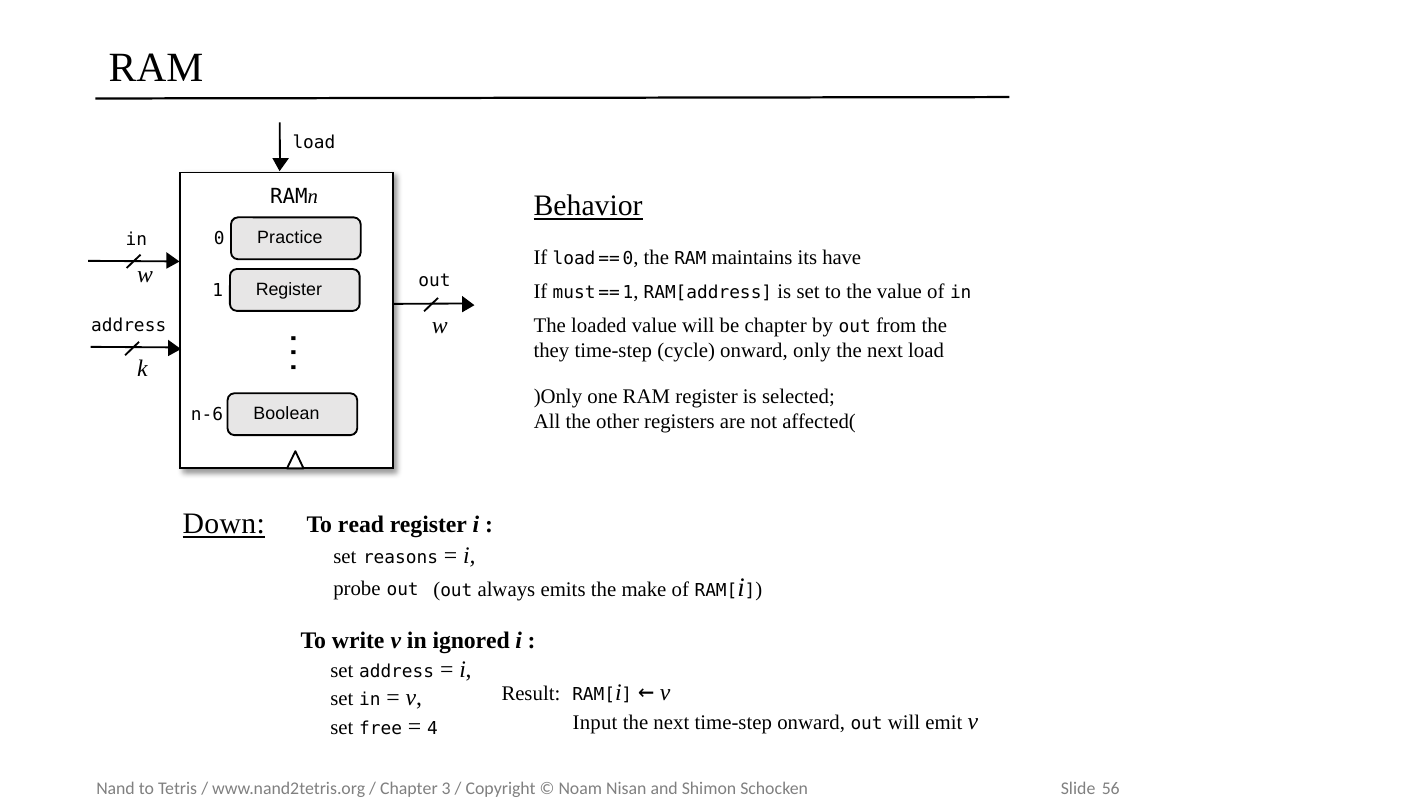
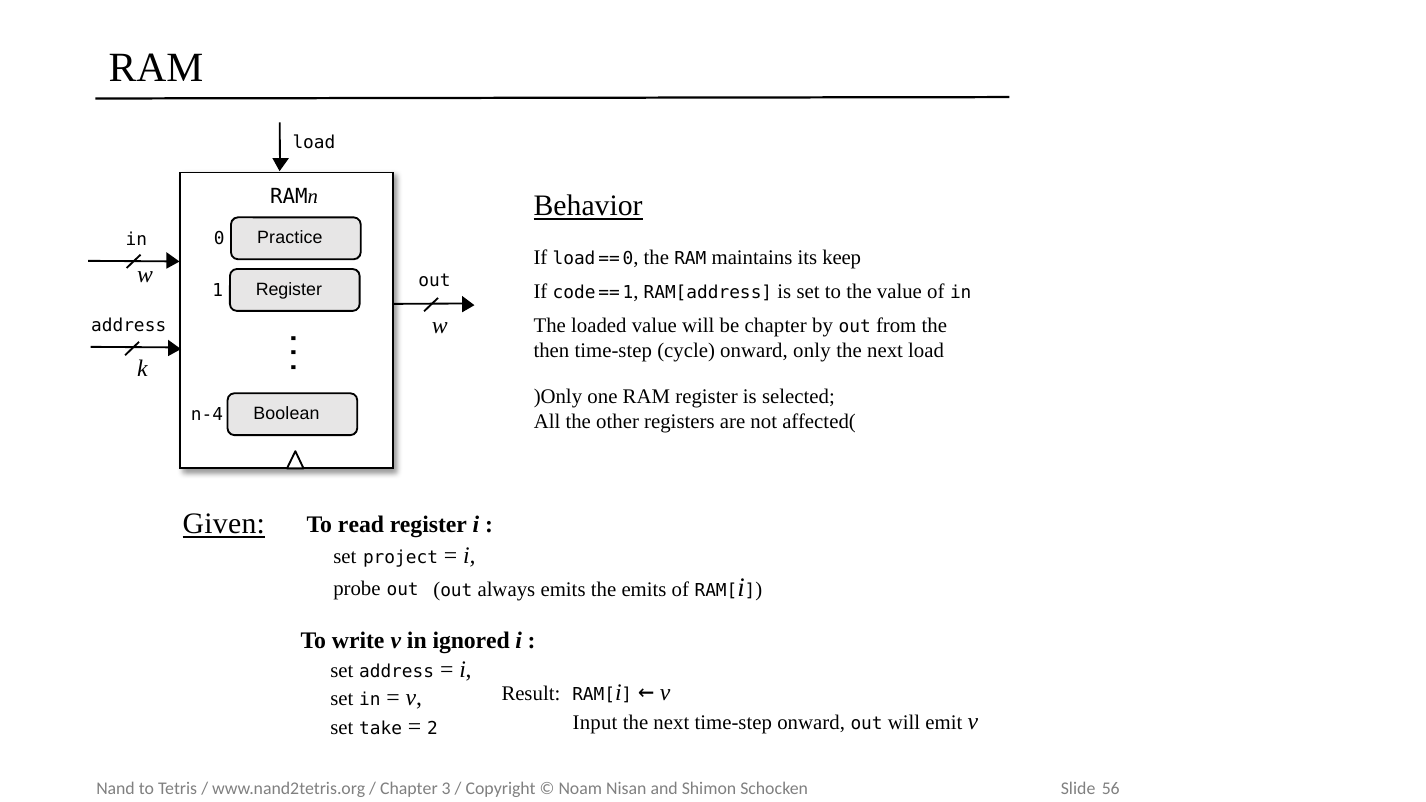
have: have -> keep (842, 258)
must: must -> code (574, 293)
they: they -> then (551, 351)
n-6: n-6 -> n-4 (207, 415)
Down: Down -> Given (224, 524)
reasons: reasons -> project (401, 558)
the make: make -> emits (644, 589)
free: free -> take (381, 728)
4: 4 -> 2 (432, 728)
